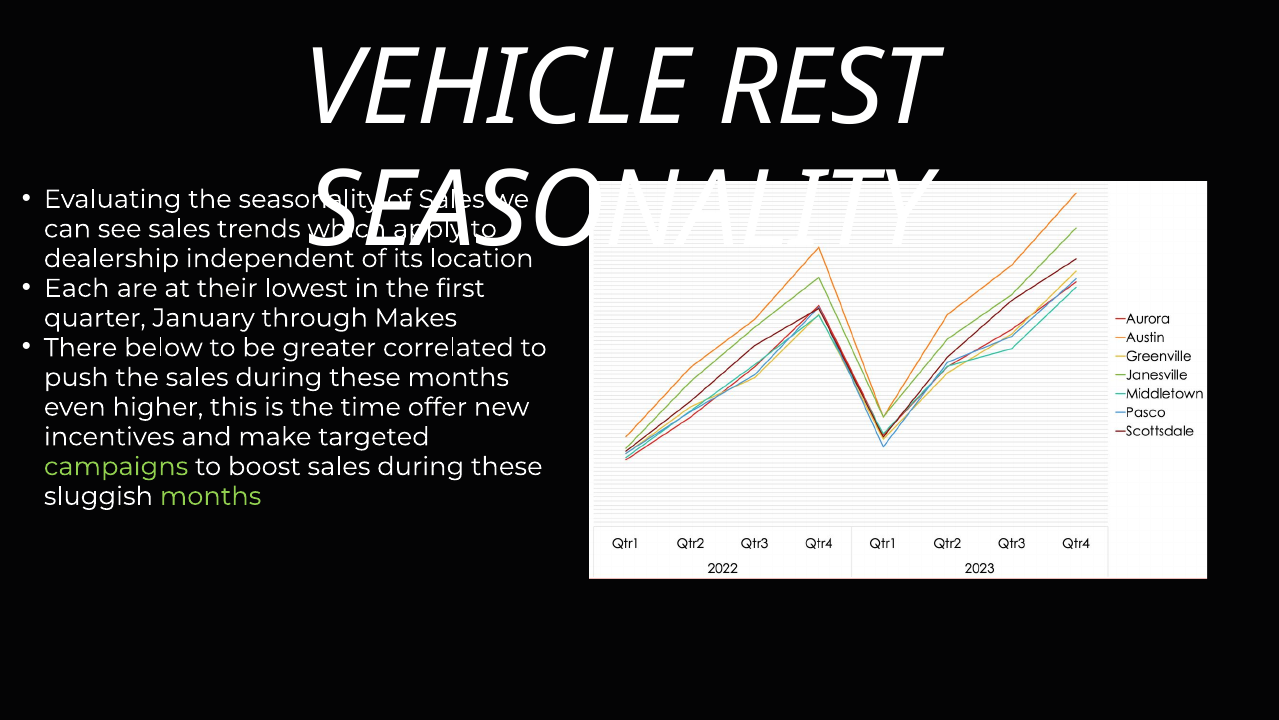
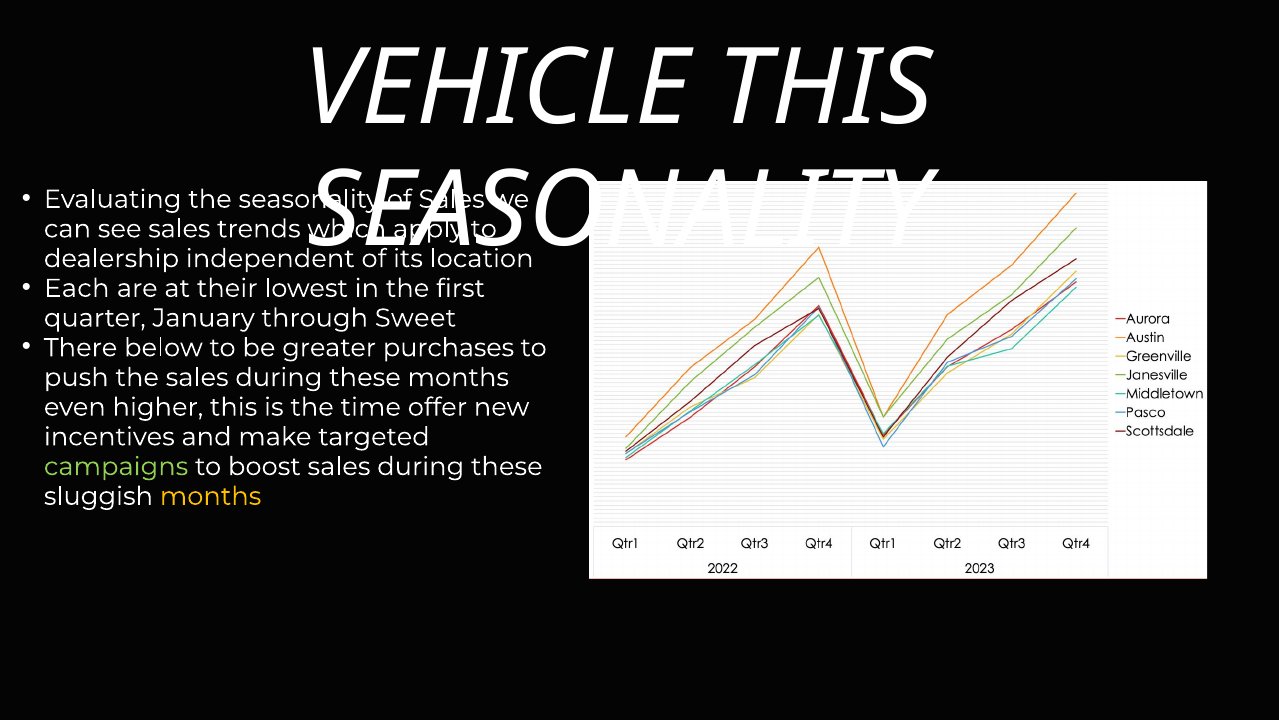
VEHICLE REST: REST -> THIS (825, 88)
Makes: Makes -> Sweet (416, 318)
correlated: correlated -> purchases (448, 347)
months colour: light green -> yellow (211, 496)
